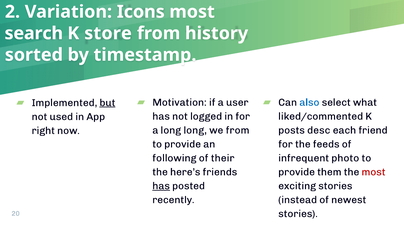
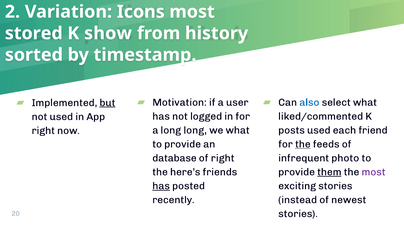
search: search -> stored (34, 33)
store: store -> show (108, 33)
we from: from -> what (238, 130)
posts desc: desc -> used (319, 130)
the underline: none -> present (303, 144)
following: following -> database (174, 158)
of their: their -> right (223, 158)
them underline: none -> present (329, 172)
most colour: red -> purple (374, 172)
